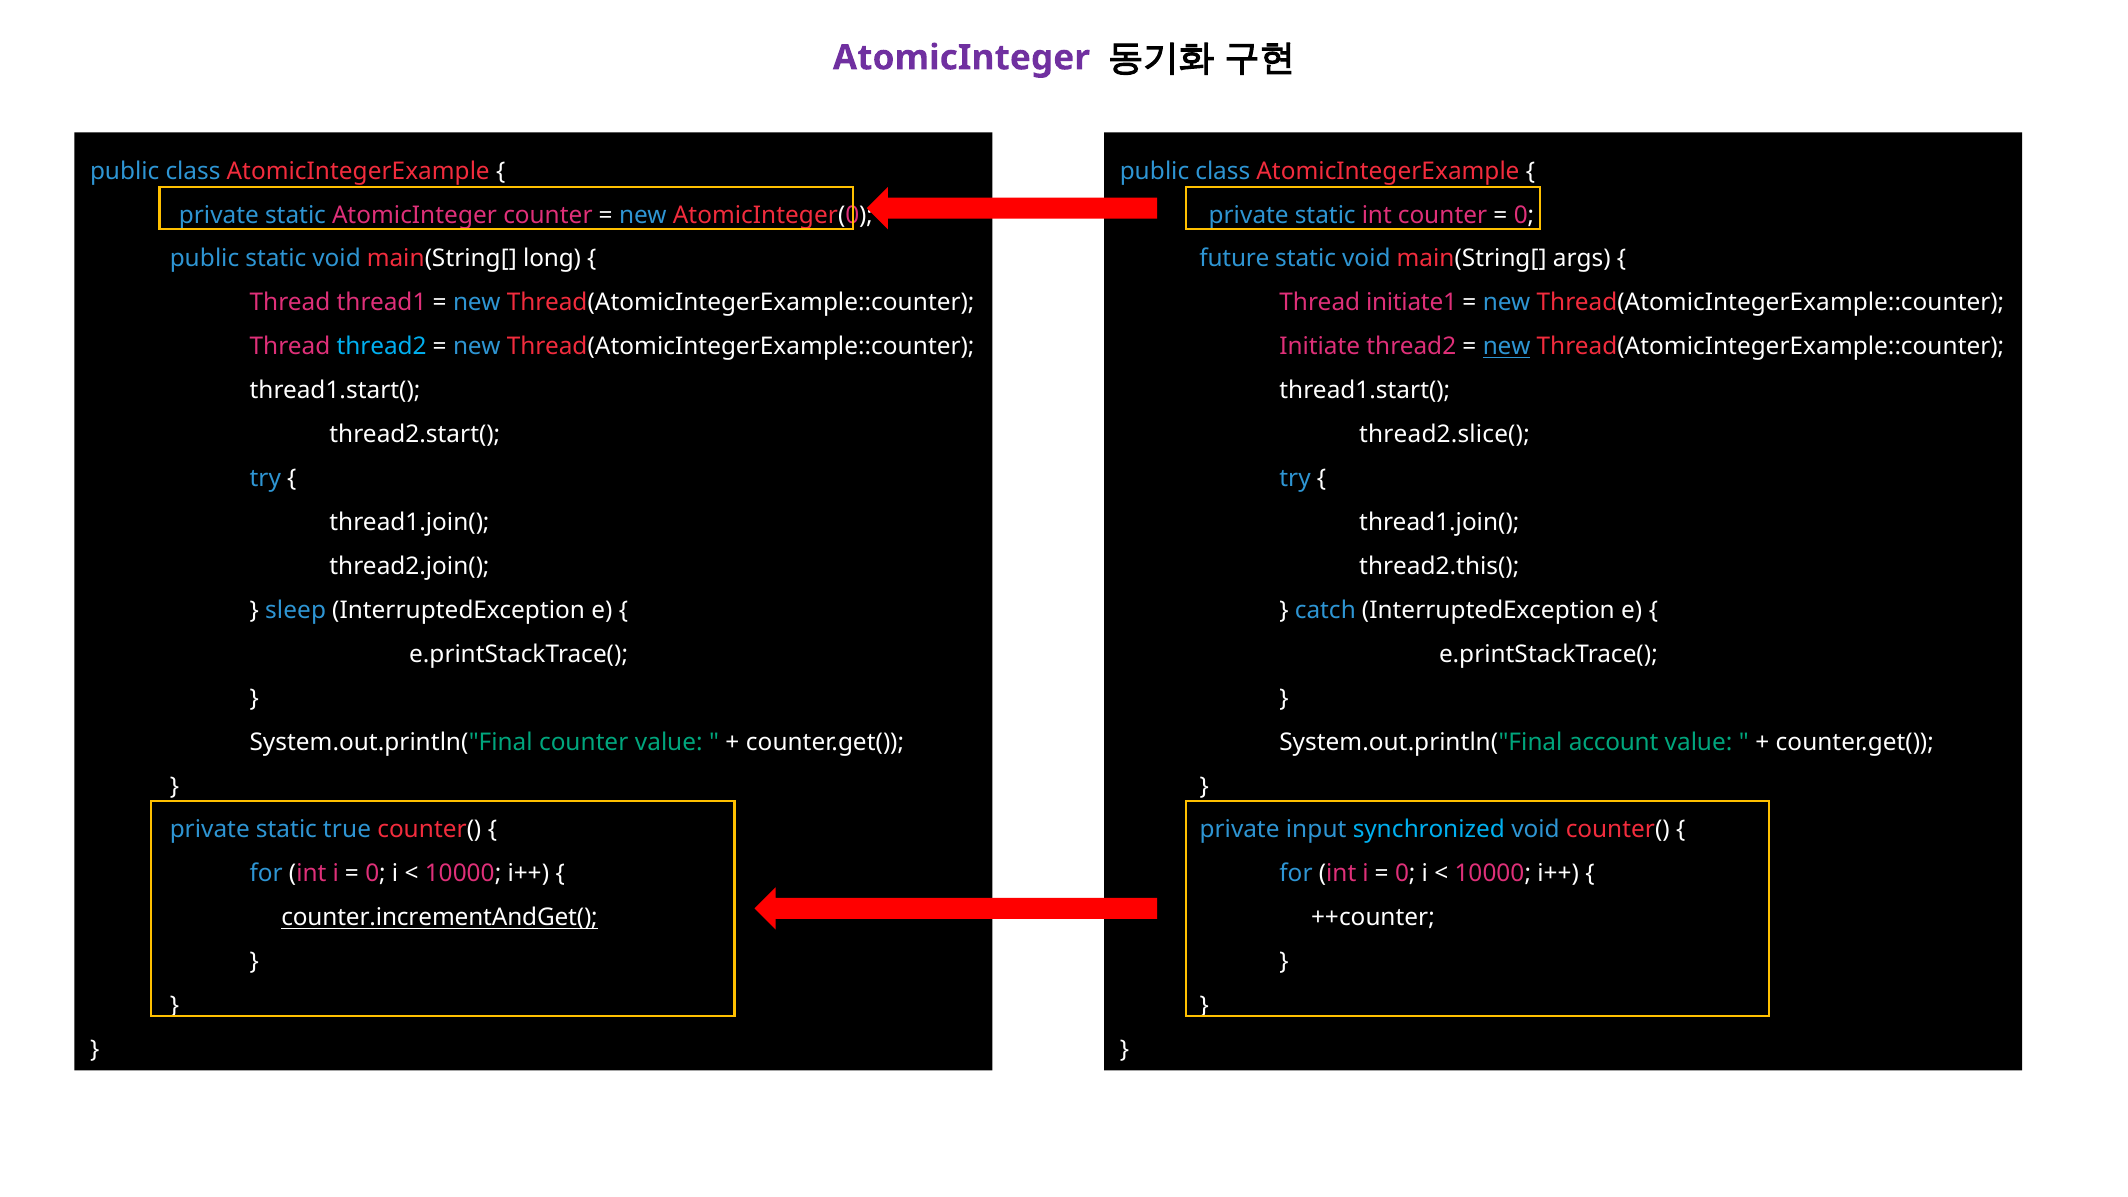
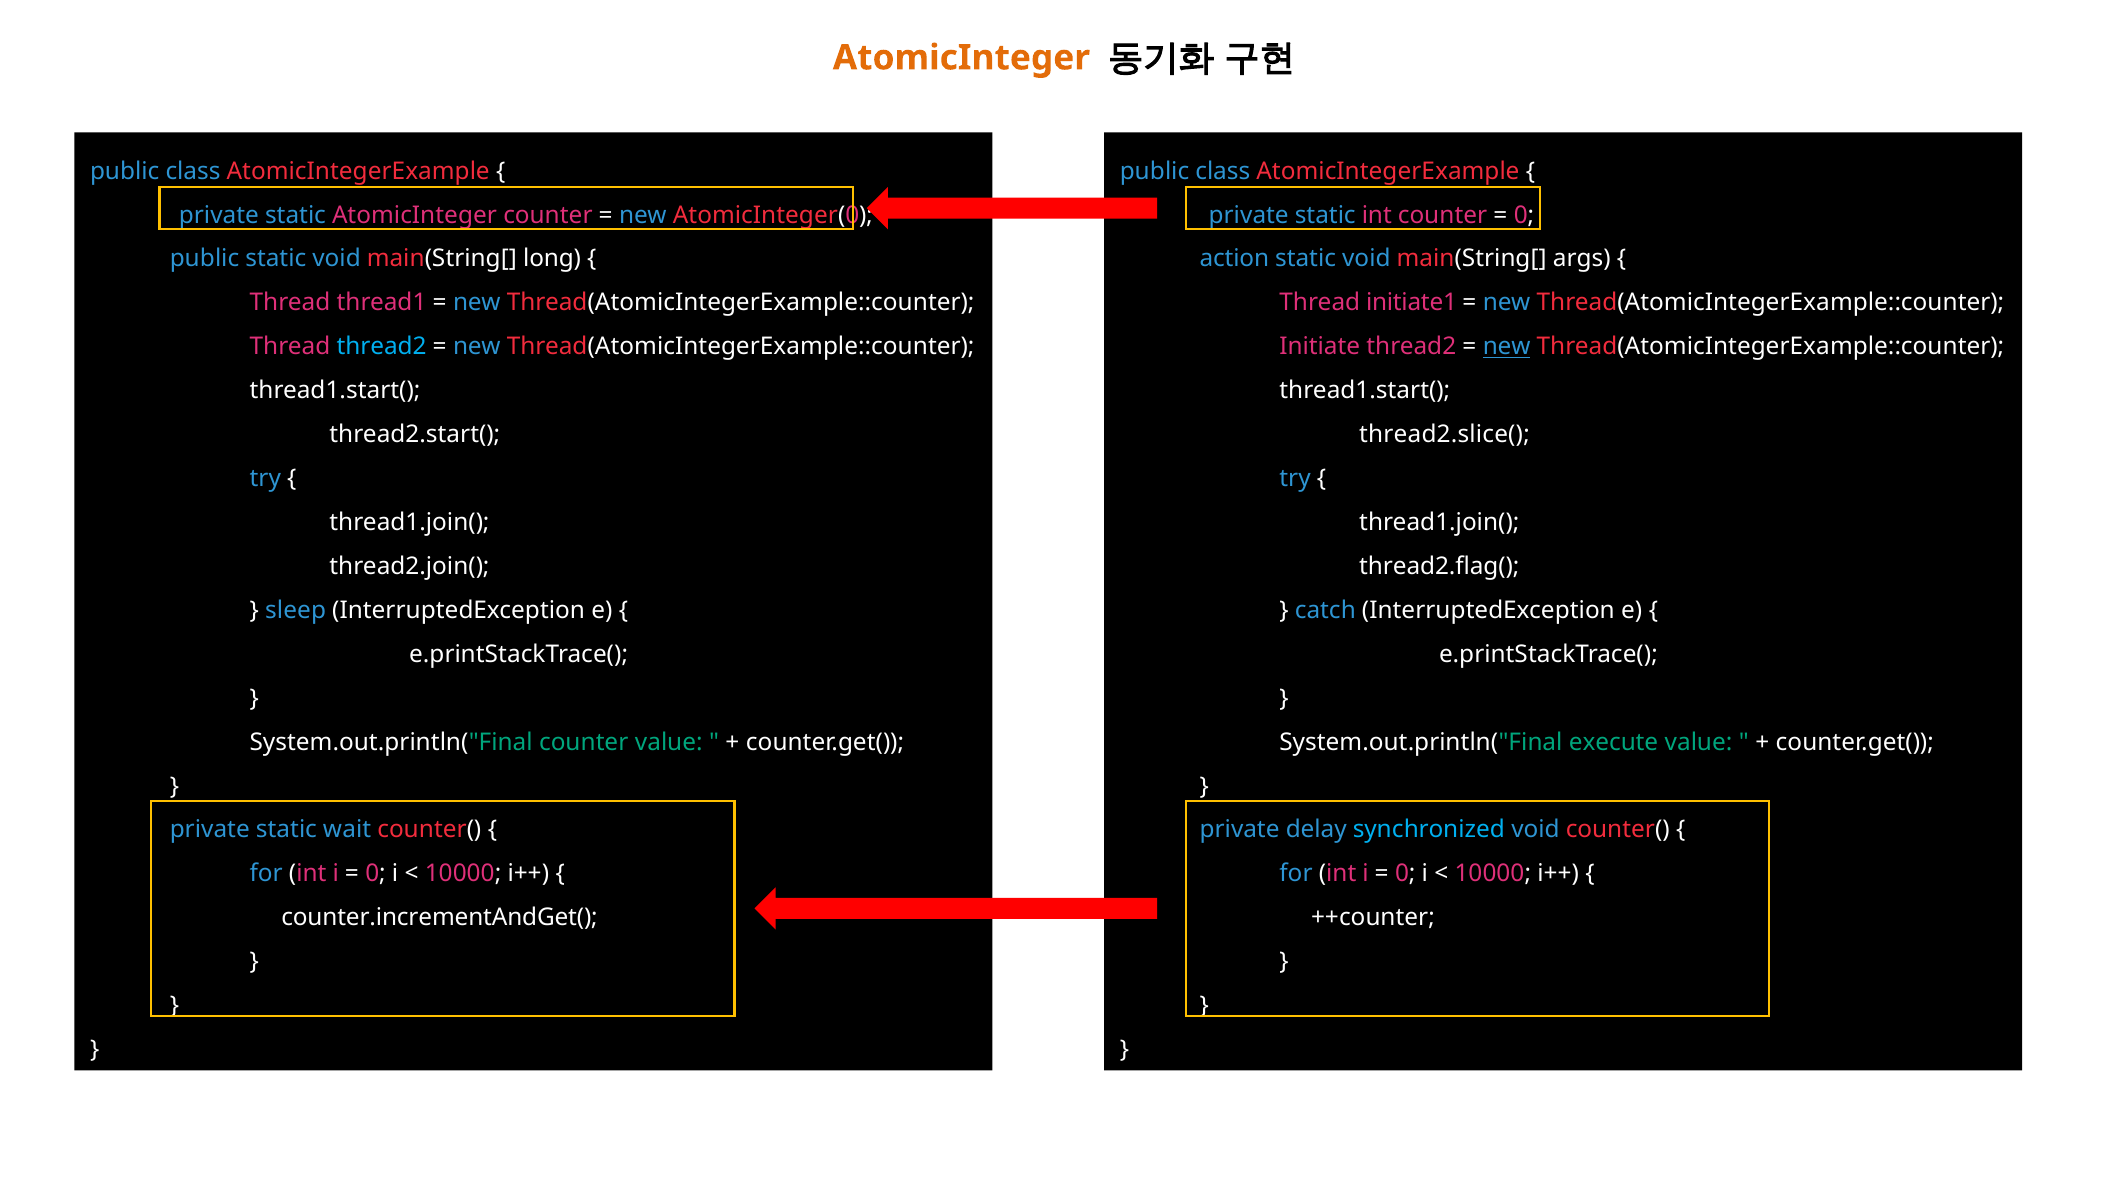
AtomicInteger colour: purple -> orange (961, 58)
future: future -> action (1234, 259)
thread2.this(: thread2.this( -> thread2.flag( (1439, 566)
account: account -> execute (1614, 742)
true: true -> wait (347, 830)
input: input -> delay (1316, 830)
counter.incrementAndGet( underline: present -> none (440, 918)
